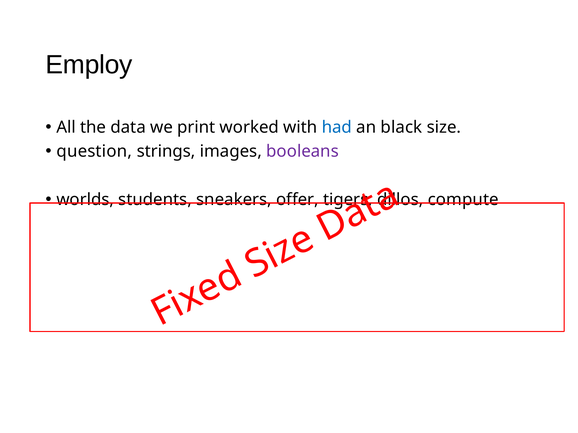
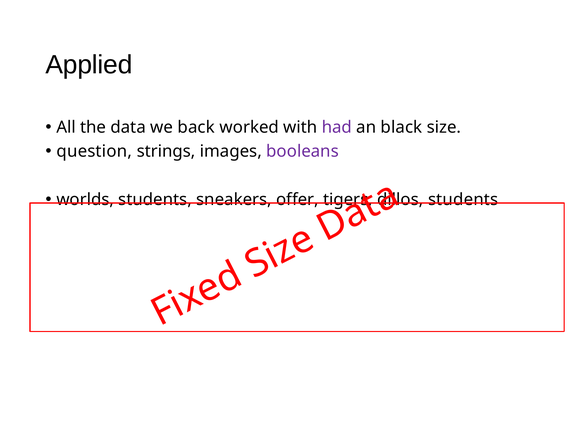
Employ: Employ -> Applied (89, 65)
print: print -> back (196, 127)
had colour: blue -> purple (337, 127)
compute: compute -> students (463, 200)
